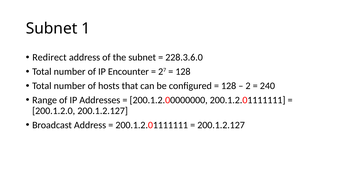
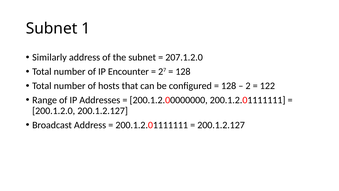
Redirect: Redirect -> Similarly (49, 57)
228.3.6.0: 228.3.6.0 -> 207.1.2.0 (184, 57)
240: 240 -> 122 (267, 86)
